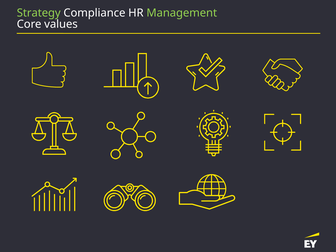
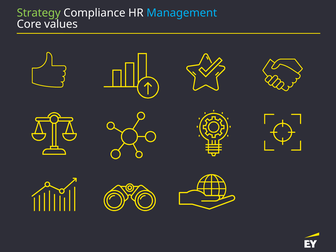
Management colour: light green -> light blue (182, 13)
